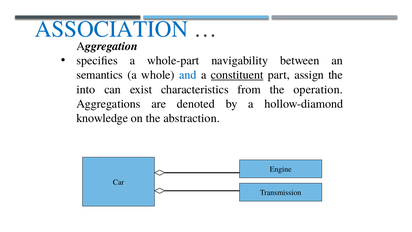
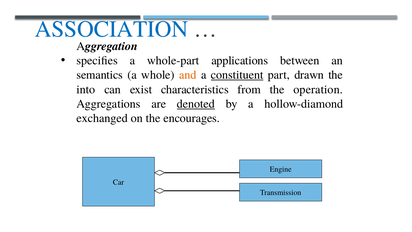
navigability: navigability -> applications (240, 60)
and colour: blue -> orange (188, 75)
assign: assign -> drawn (309, 75)
denoted underline: none -> present (196, 104)
knowledge: knowledge -> exchanged (102, 118)
abstraction: abstraction -> encourages (192, 118)
